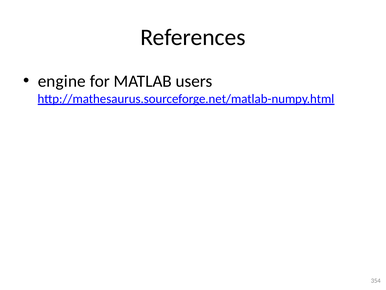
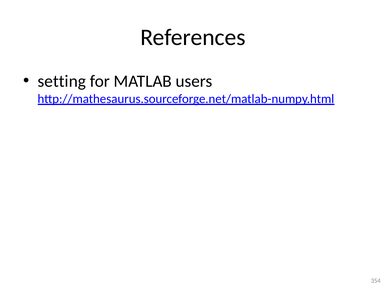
engine: engine -> setting (62, 81)
